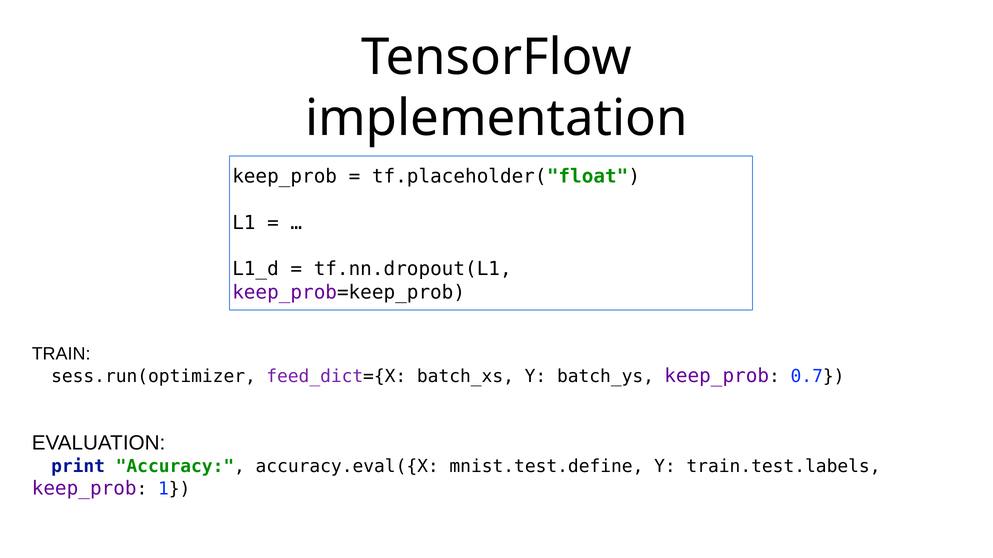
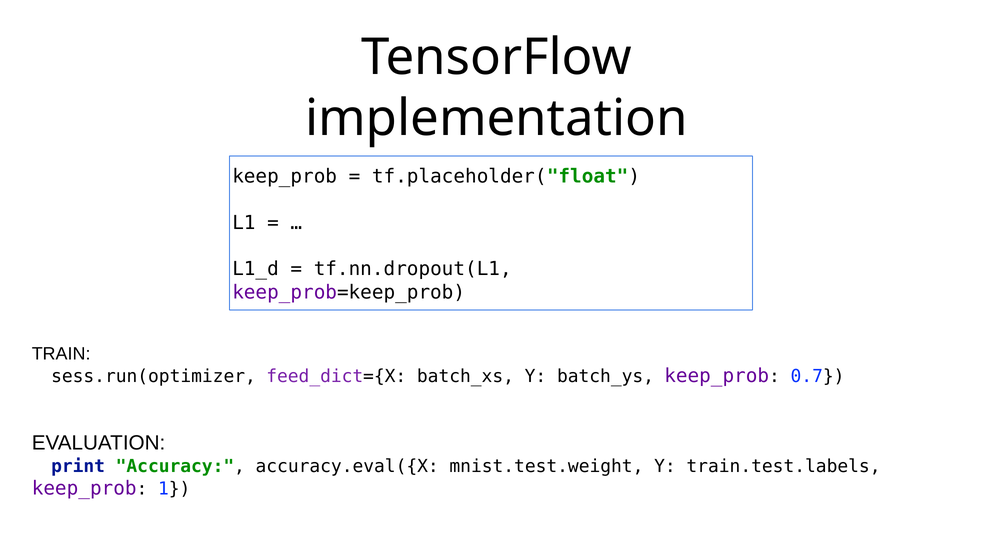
mnist.test.define: mnist.test.define -> mnist.test.weight (546, 467)
